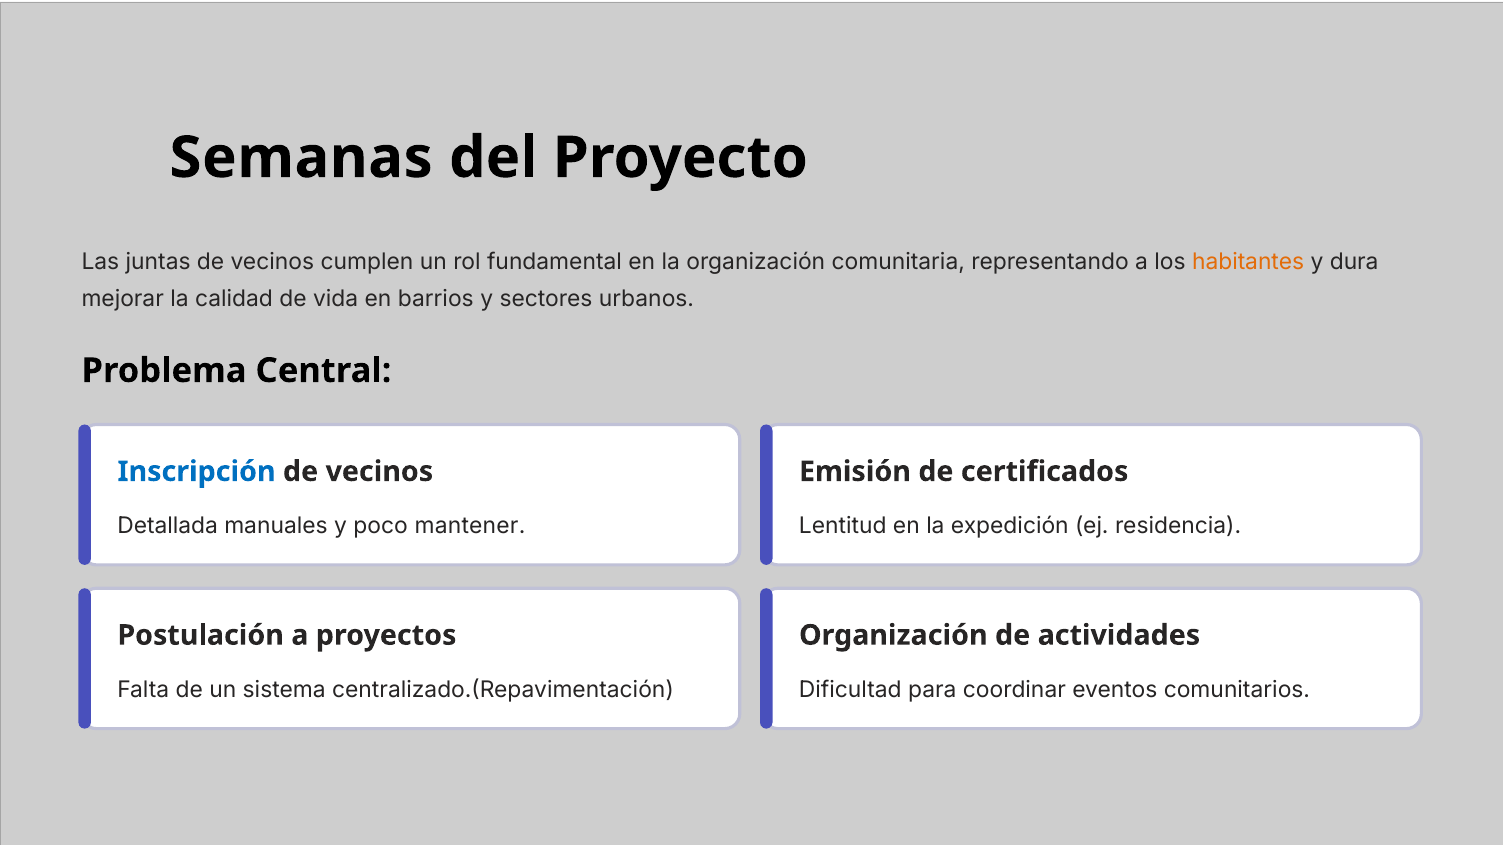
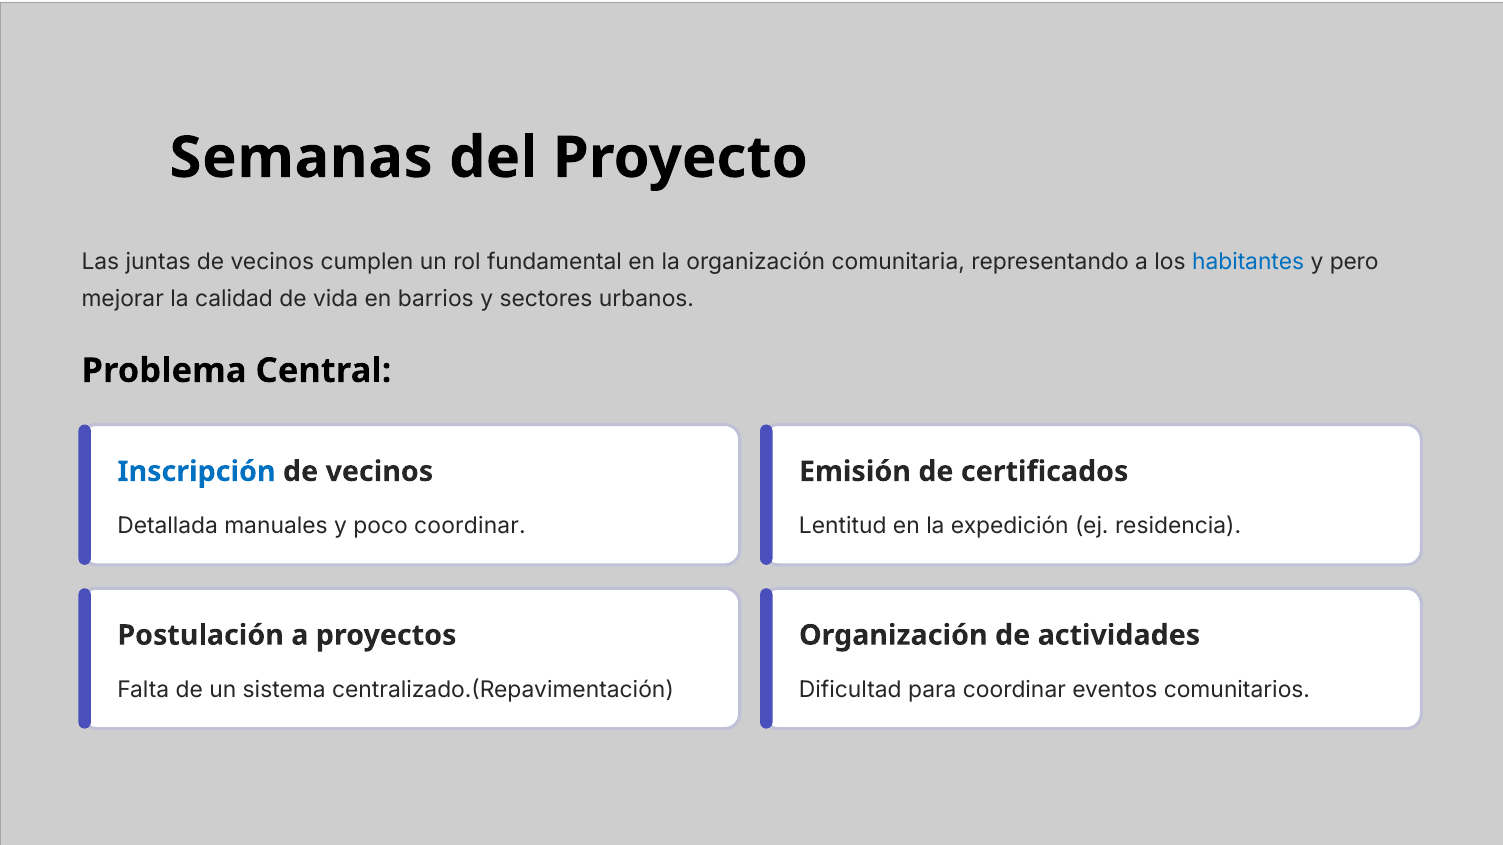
habitantes colour: orange -> blue (1248, 262)
dura: dura -> pero (1354, 262)
poco mantener: mantener -> coordinar (470, 527)
